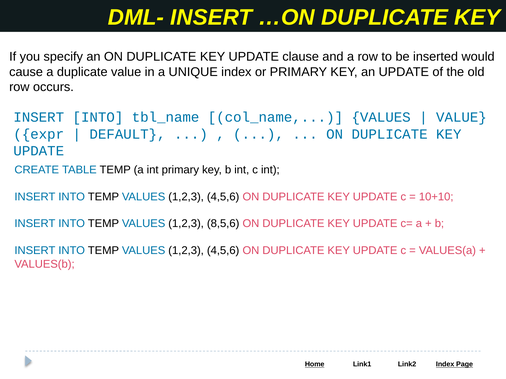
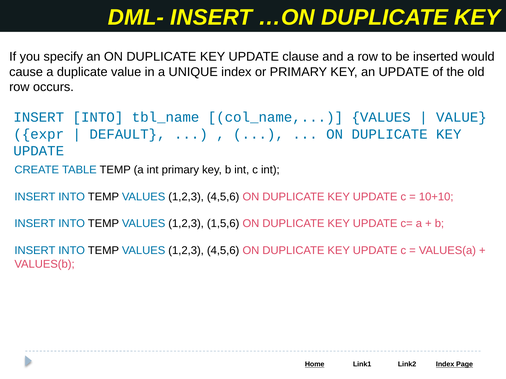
8,5,6: 8,5,6 -> 1,5,6 (223, 224)
